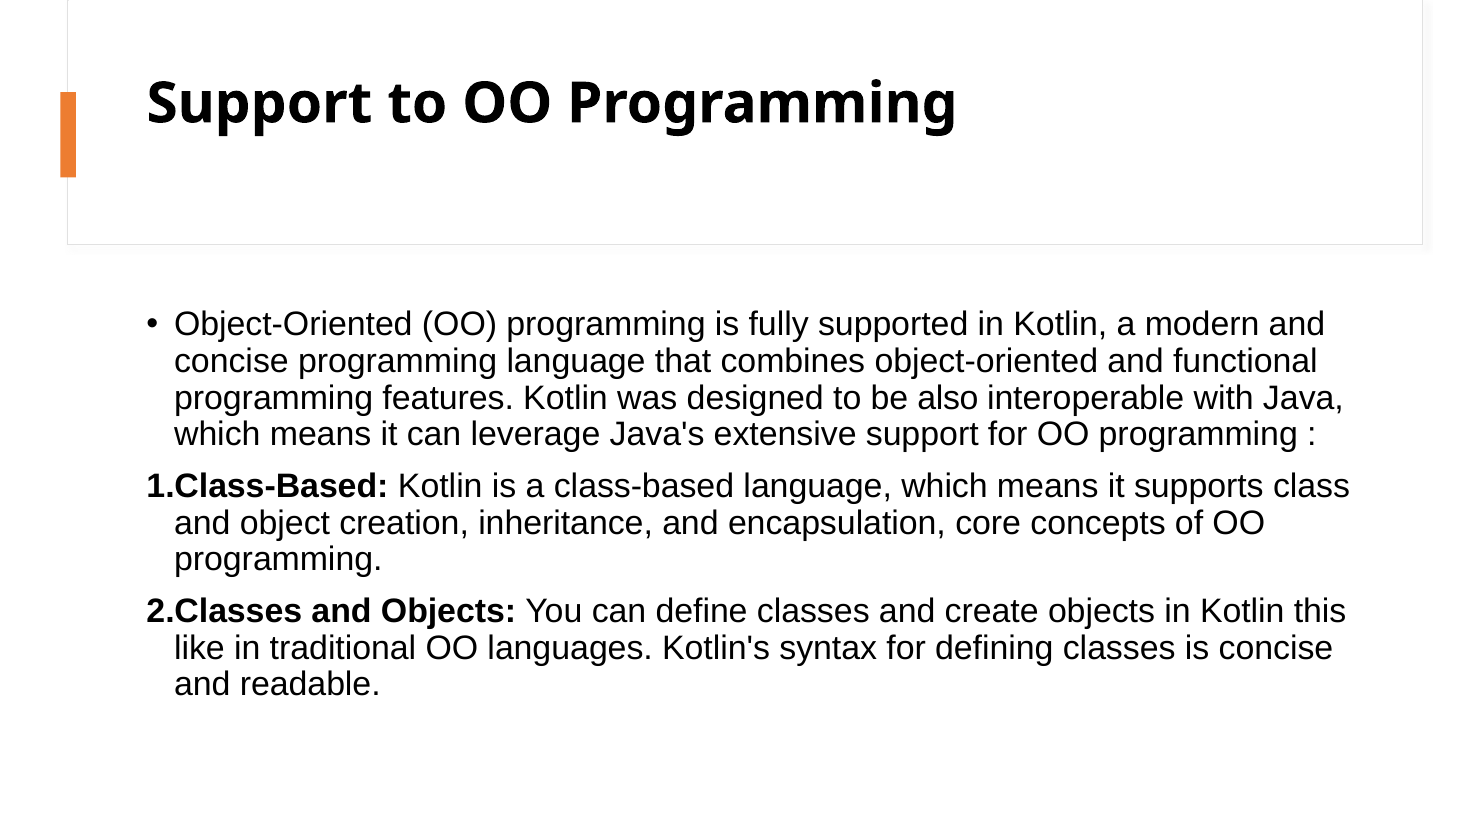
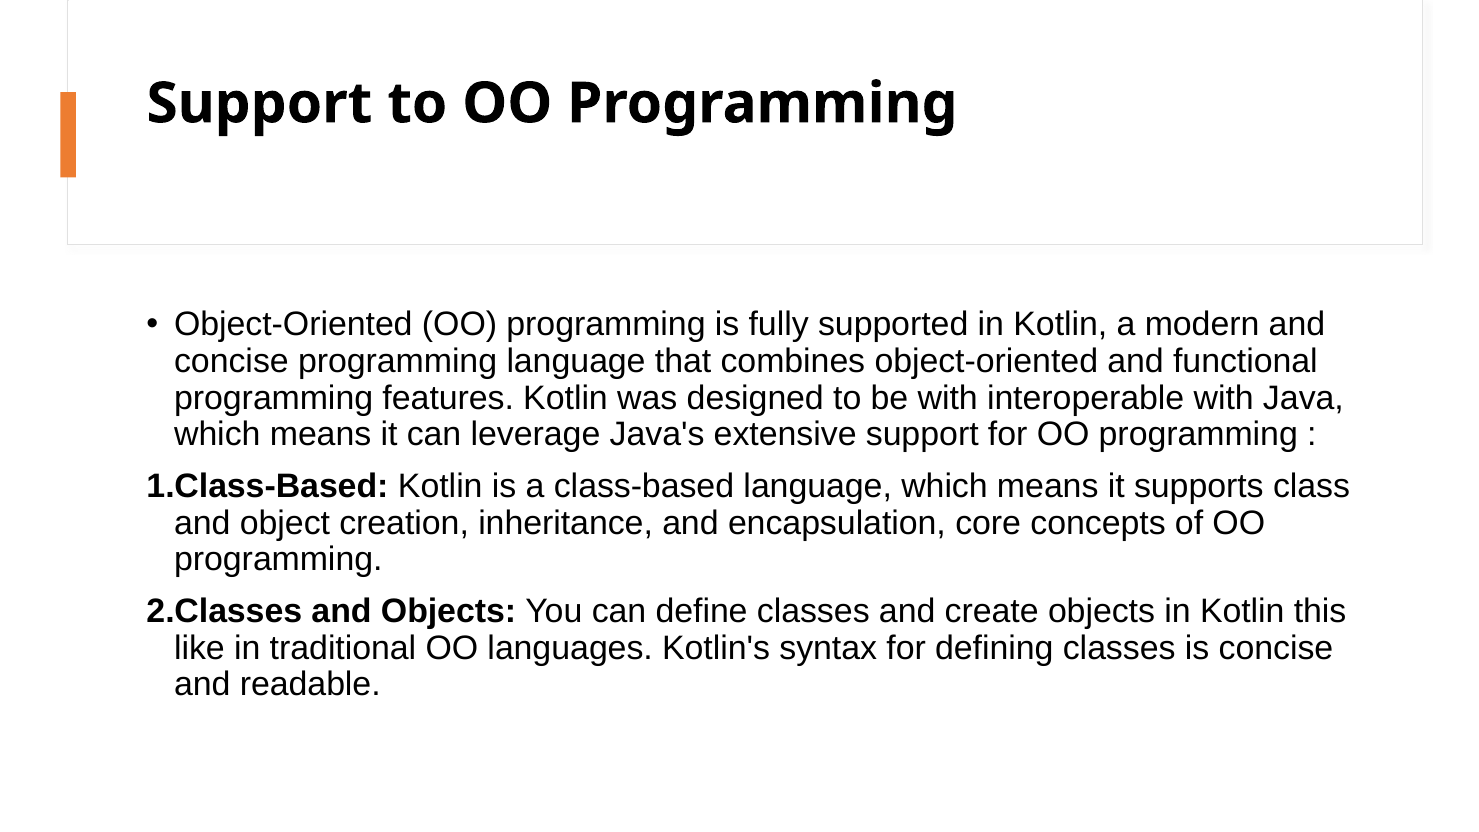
be also: also -> with (948, 398)
